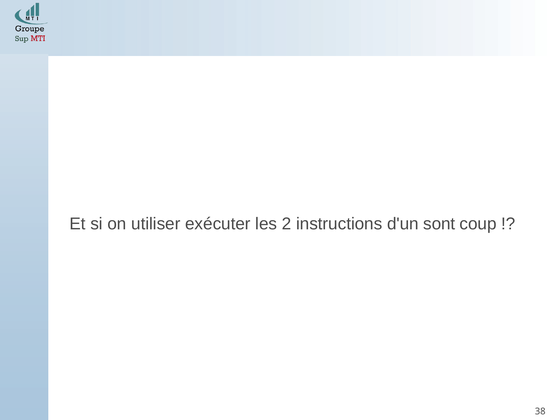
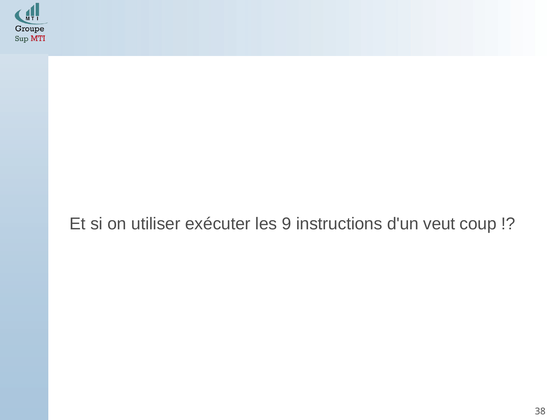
2: 2 -> 9 (287, 224)
sont: sont -> veut (439, 224)
